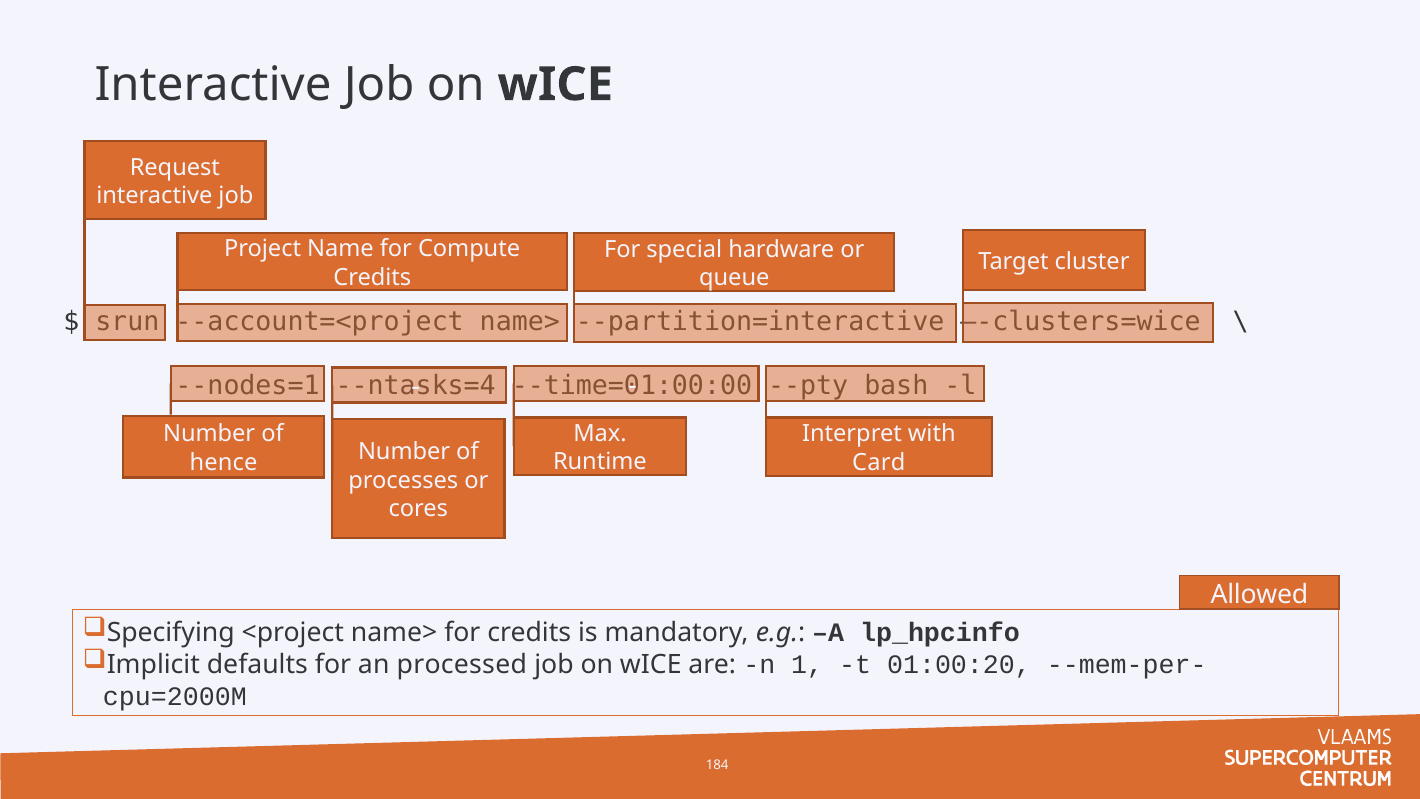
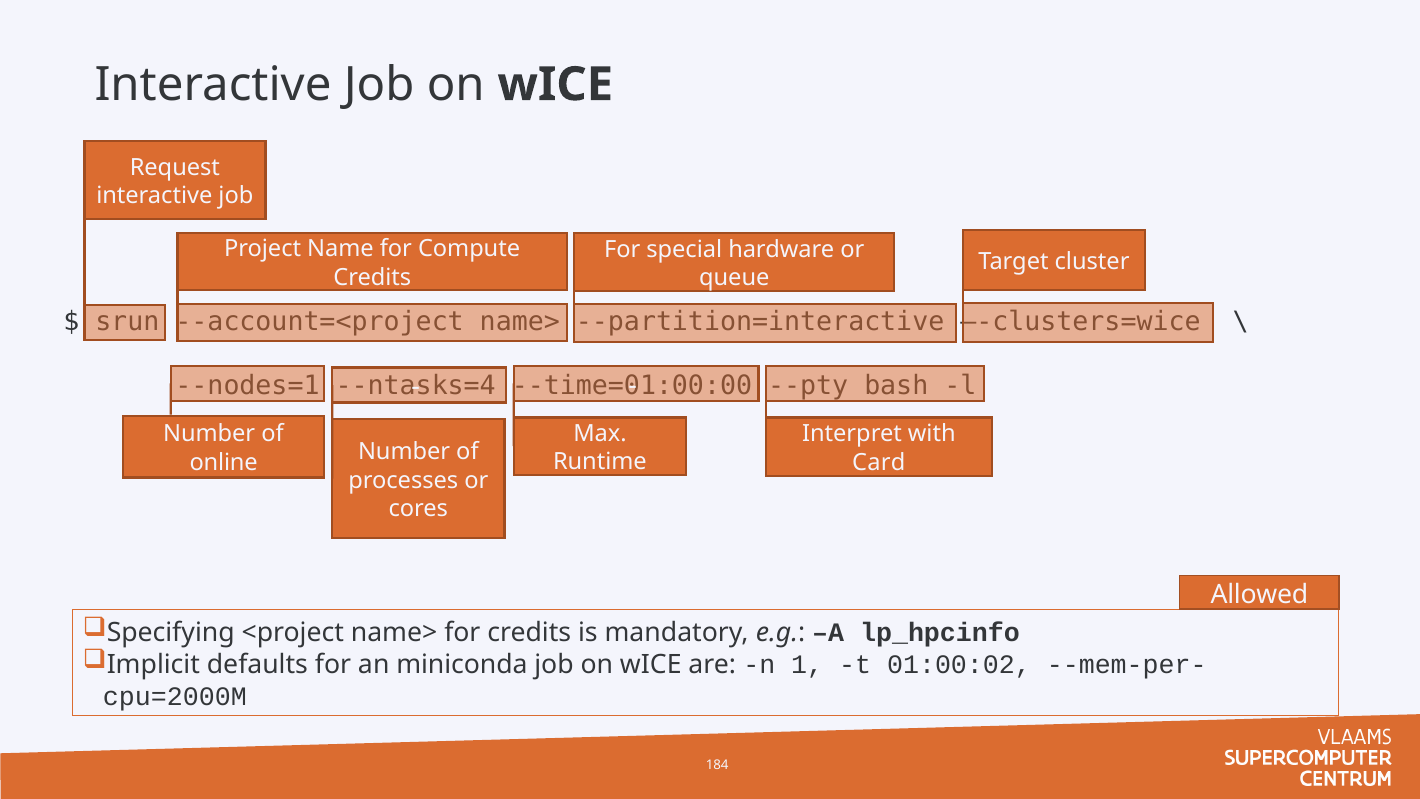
hence: hence -> online (224, 462)
processed: processed -> miniconda (462, 664)
01:00:20: 01:00:20 -> 01:00:02 (959, 664)
